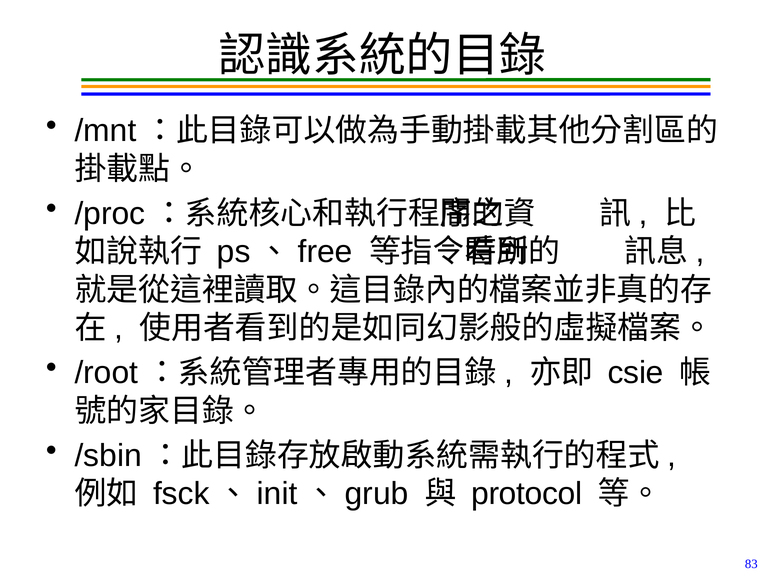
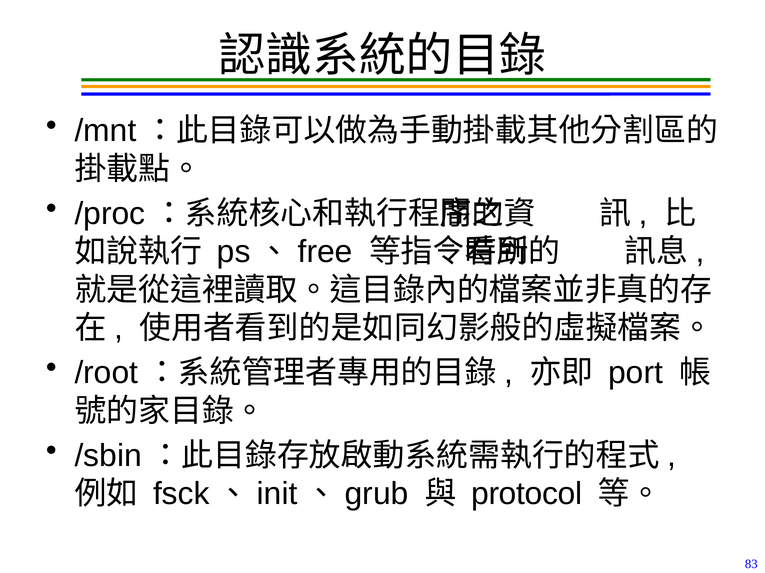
csie: csie -> port (636, 373)
